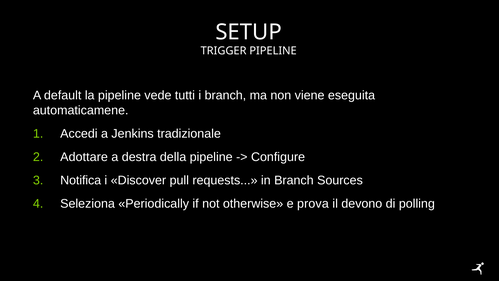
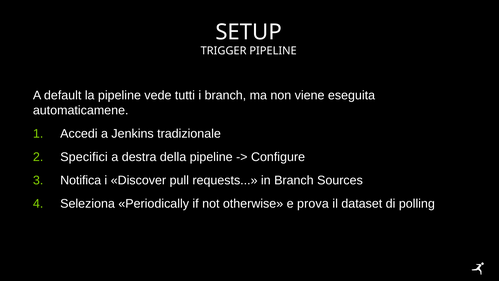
Adottare: Adottare -> Specifici (84, 157)
devono: devono -> dataset (362, 203)
